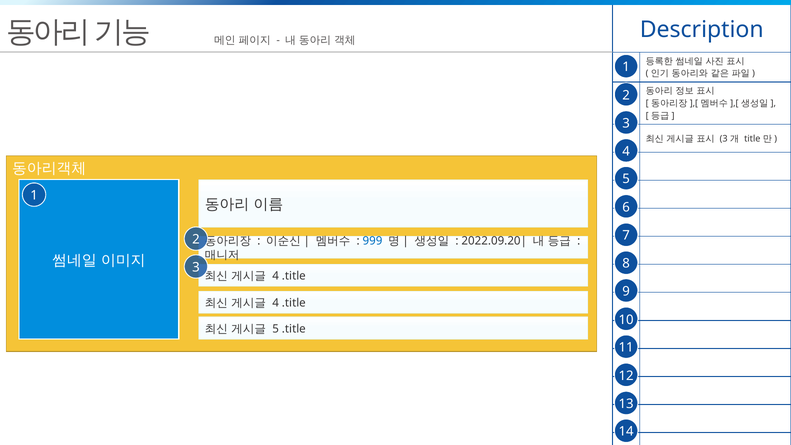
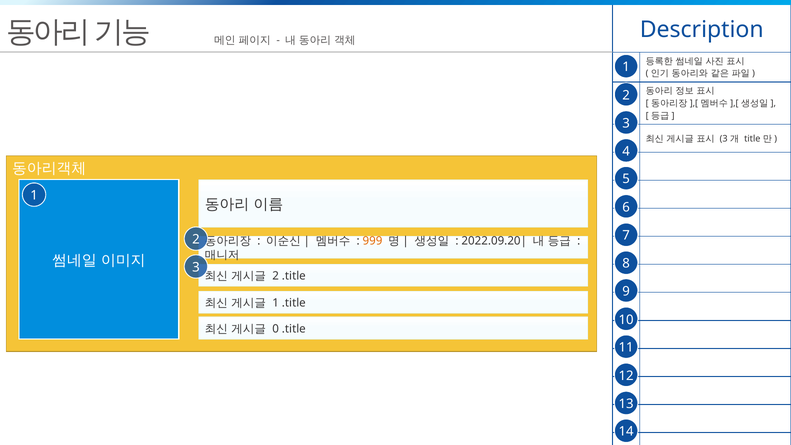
999 colour: blue -> orange (372, 241)
4: 4 -> 2 (276, 276)
4: 4 -> 1 (276, 303)
5: 5 -> 0 (276, 329)
